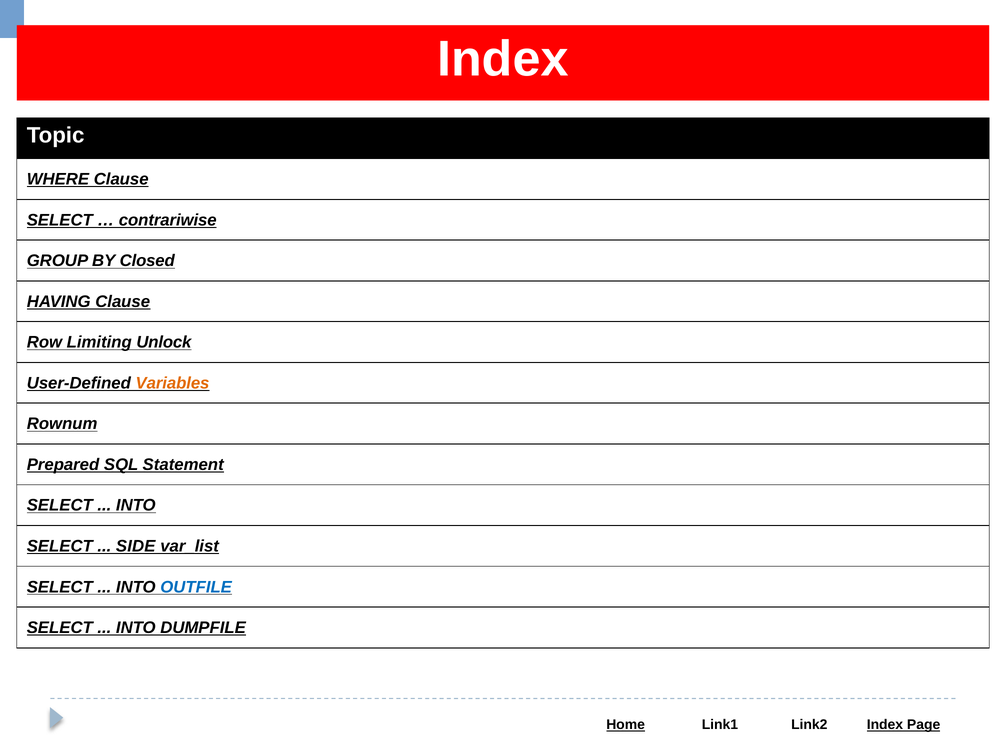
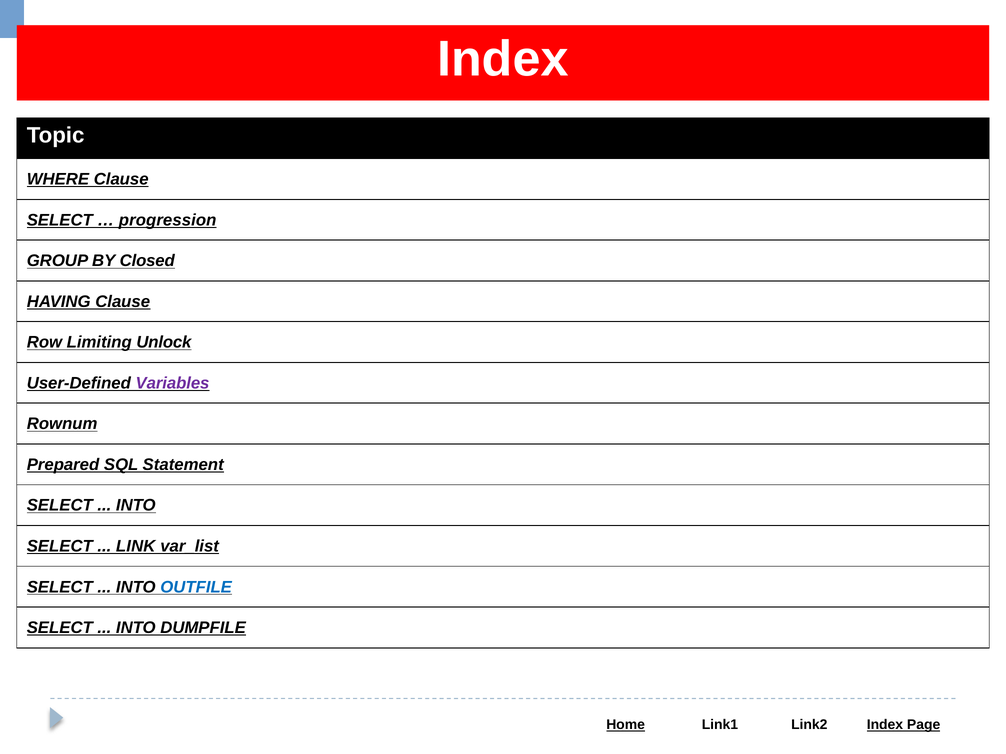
contrariwise: contrariwise -> progression (168, 220)
Variables colour: orange -> purple (173, 383)
SIDE: SIDE -> LINK (136, 547)
